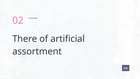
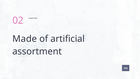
There: There -> Made (25, 39)
